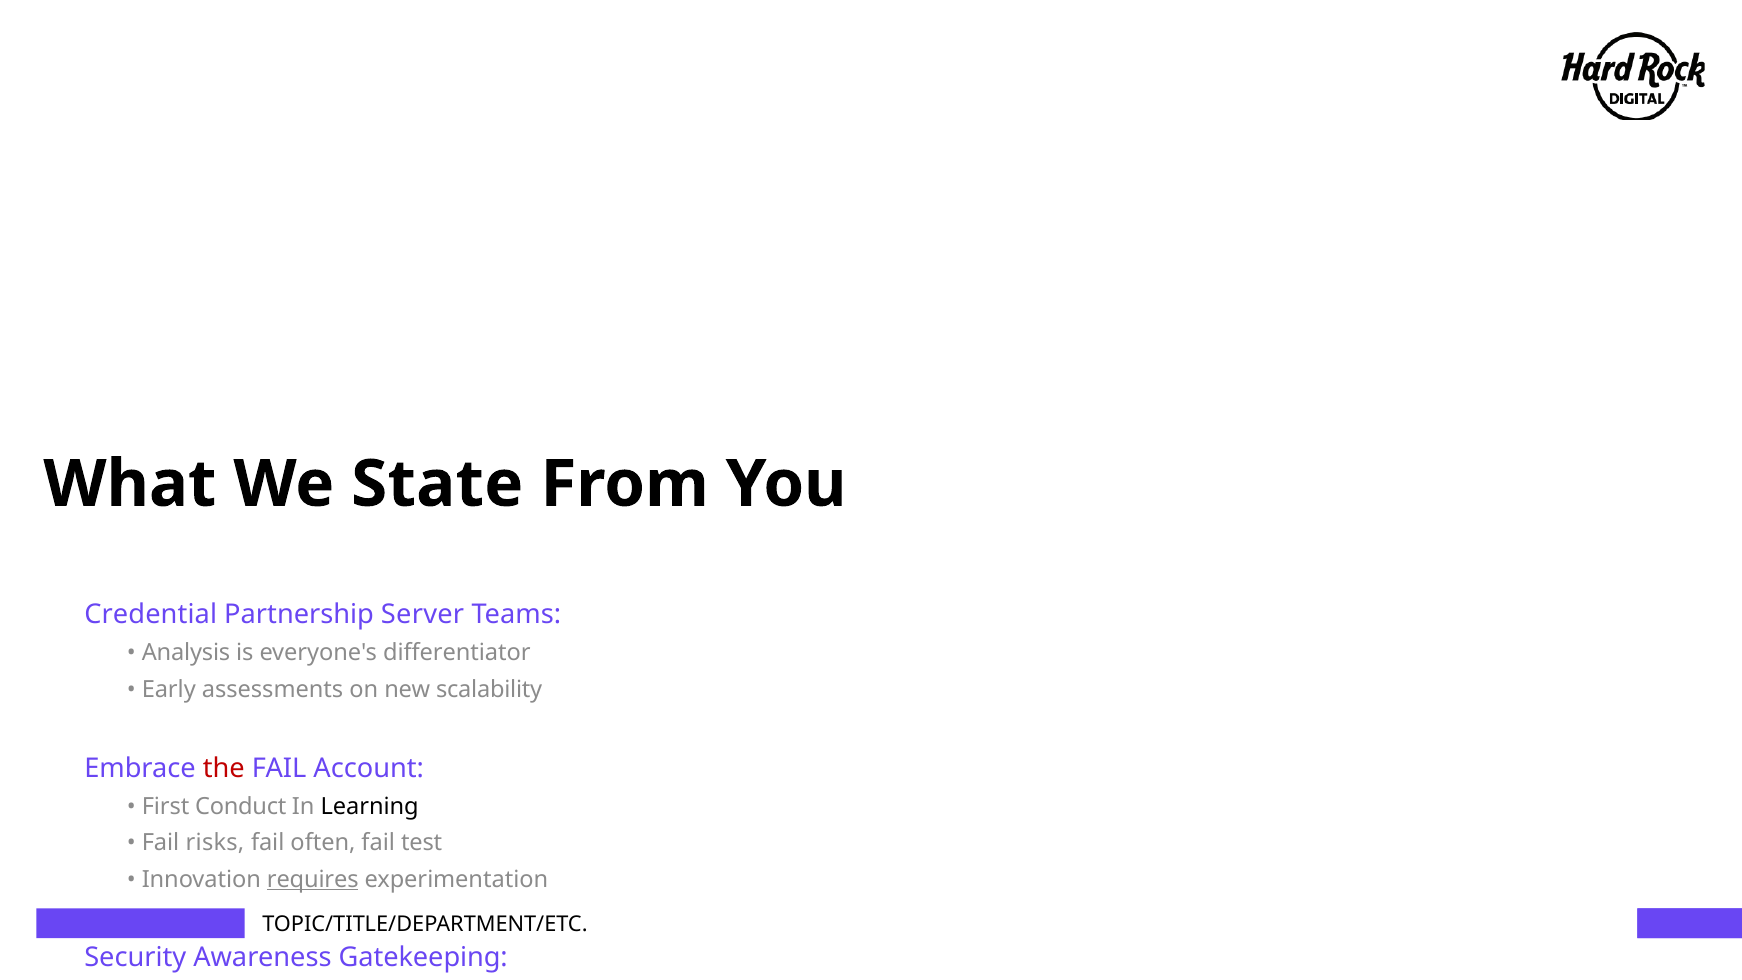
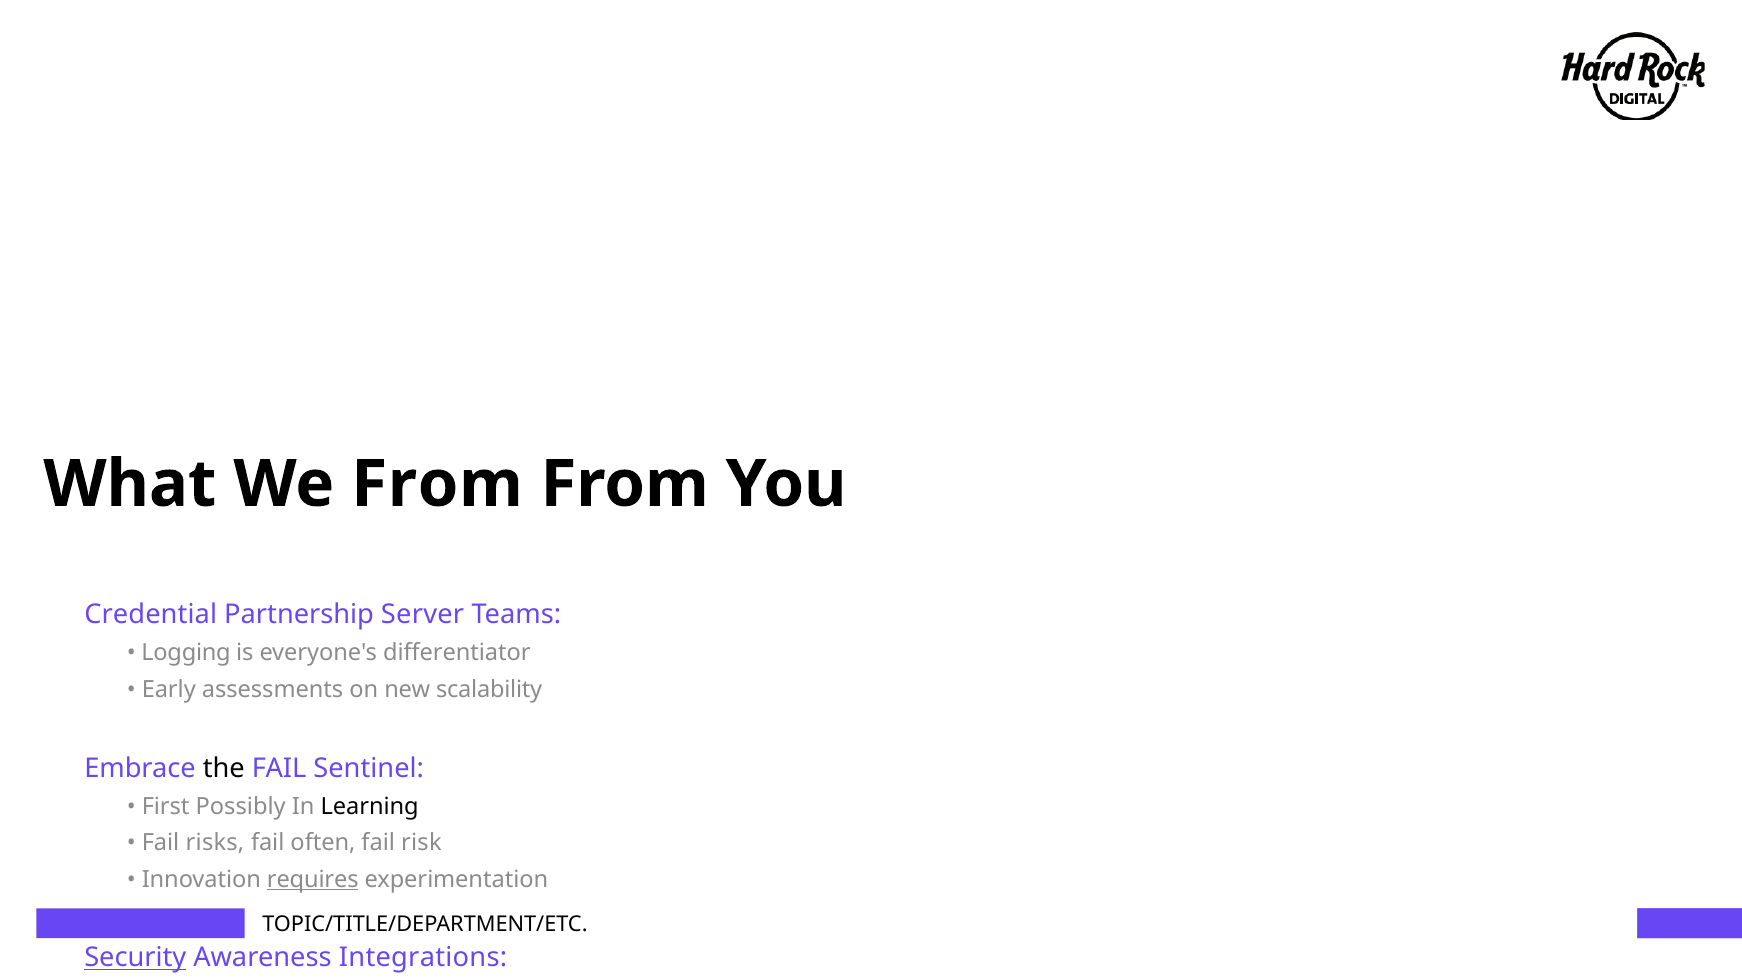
We State: State -> From (437, 484)
Analysis: Analysis -> Logging (186, 653)
the colour: red -> black (224, 768)
Account: Account -> Sentinel (369, 768)
Conduct: Conduct -> Possibly (241, 806)
test: test -> risk (421, 843)
Security underline: none -> present (135, 958)
Gatekeeping: Gatekeeping -> Integrations (423, 958)
